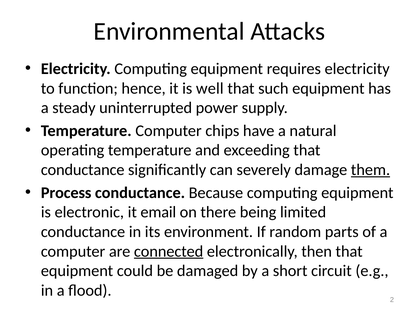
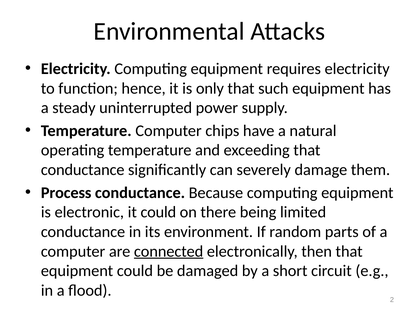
well: well -> only (210, 88)
them underline: present -> none (371, 170)
it email: email -> could (158, 212)
